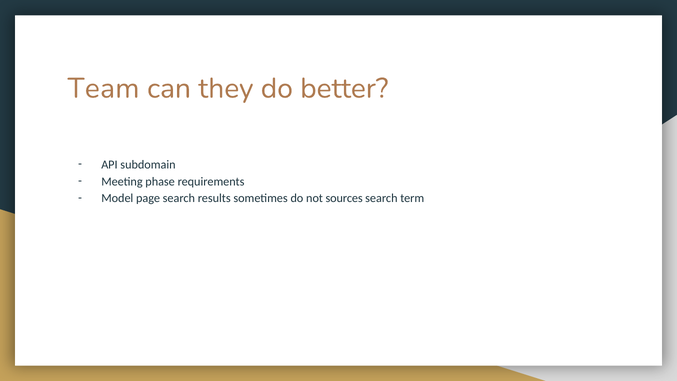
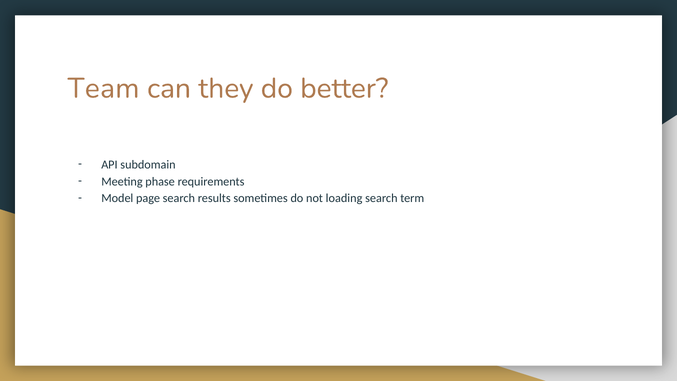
sources: sources -> loading (344, 198)
